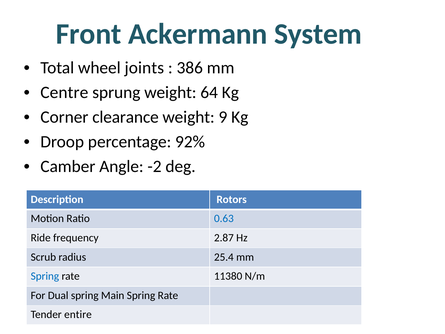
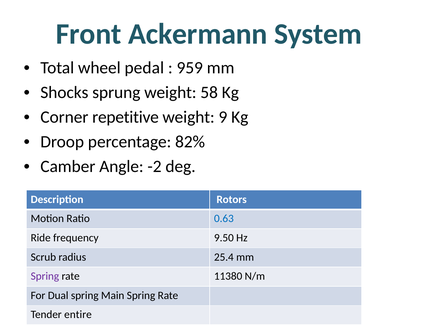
joints: joints -> pedal (144, 68)
386: 386 -> 959 (190, 68)
Centre: Centre -> Shocks (64, 92)
64: 64 -> 58 (209, 92)
clearance: clearance -> repetitive (126, 117)
92%: 92% -> 82% (190, 142)
2.87: 2.87 -> 9.50 (224, 238)
Spring colour: blue -> purple (45, 276)
